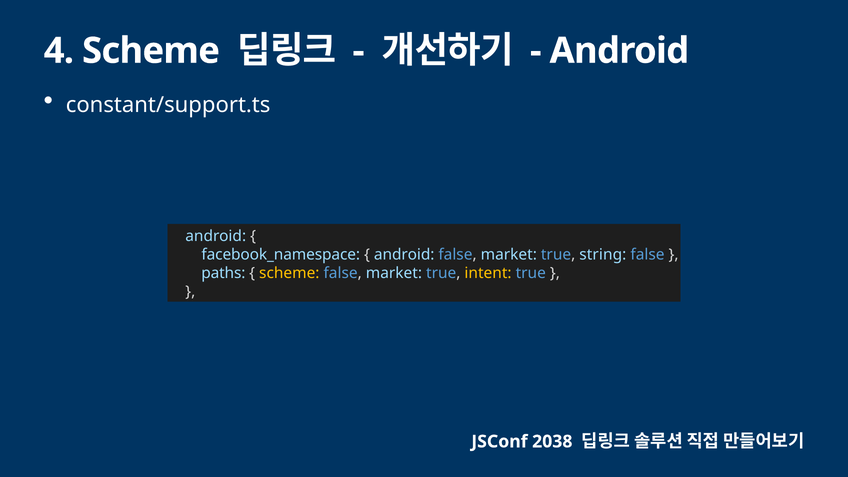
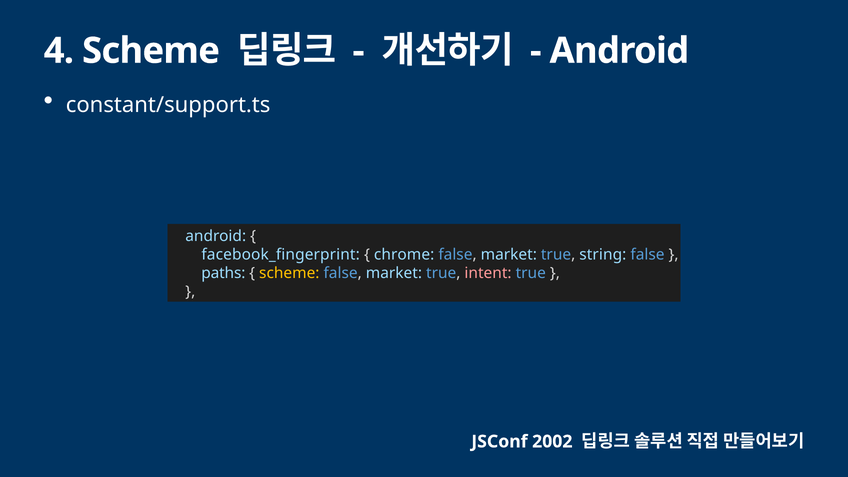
facebook_namespace: facebook_namespace -> facebook_fingerprint (281, 255)
android: android -> chrome (404, 255)
intent colour: yellow -> pink (488, 273)
2038: 2038 -> 2002 (552, 442)
